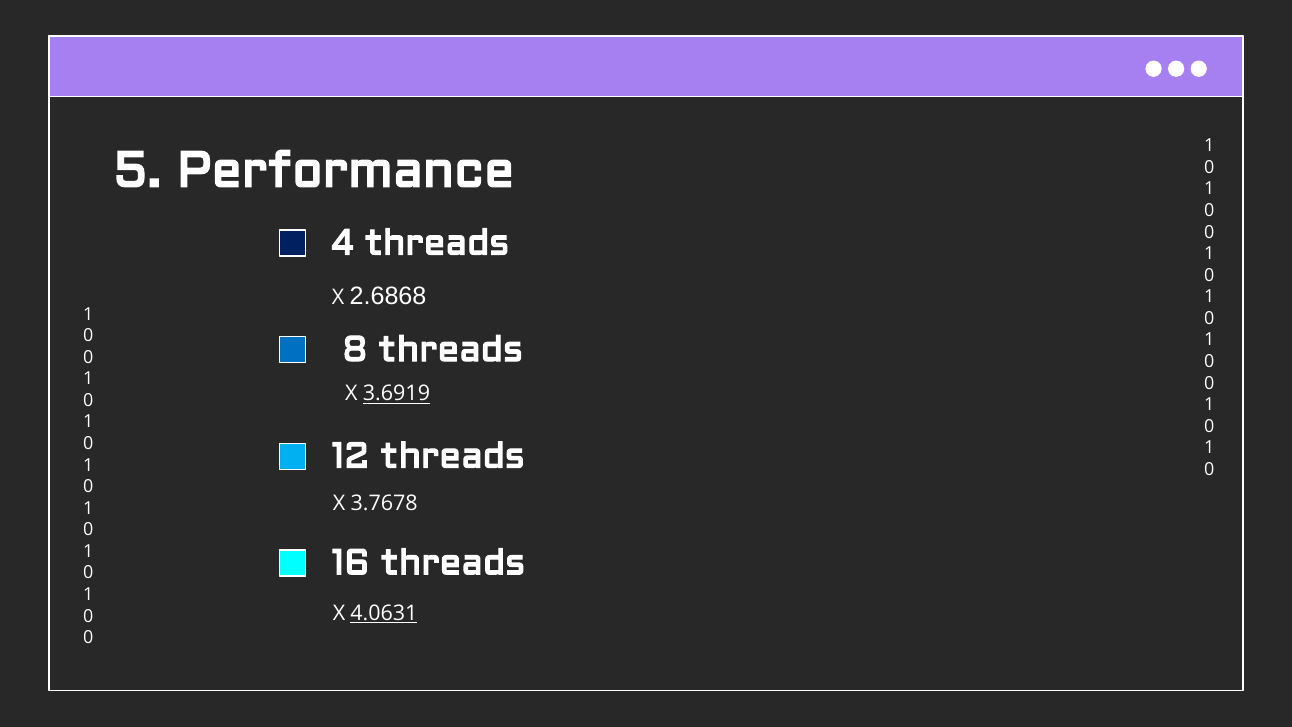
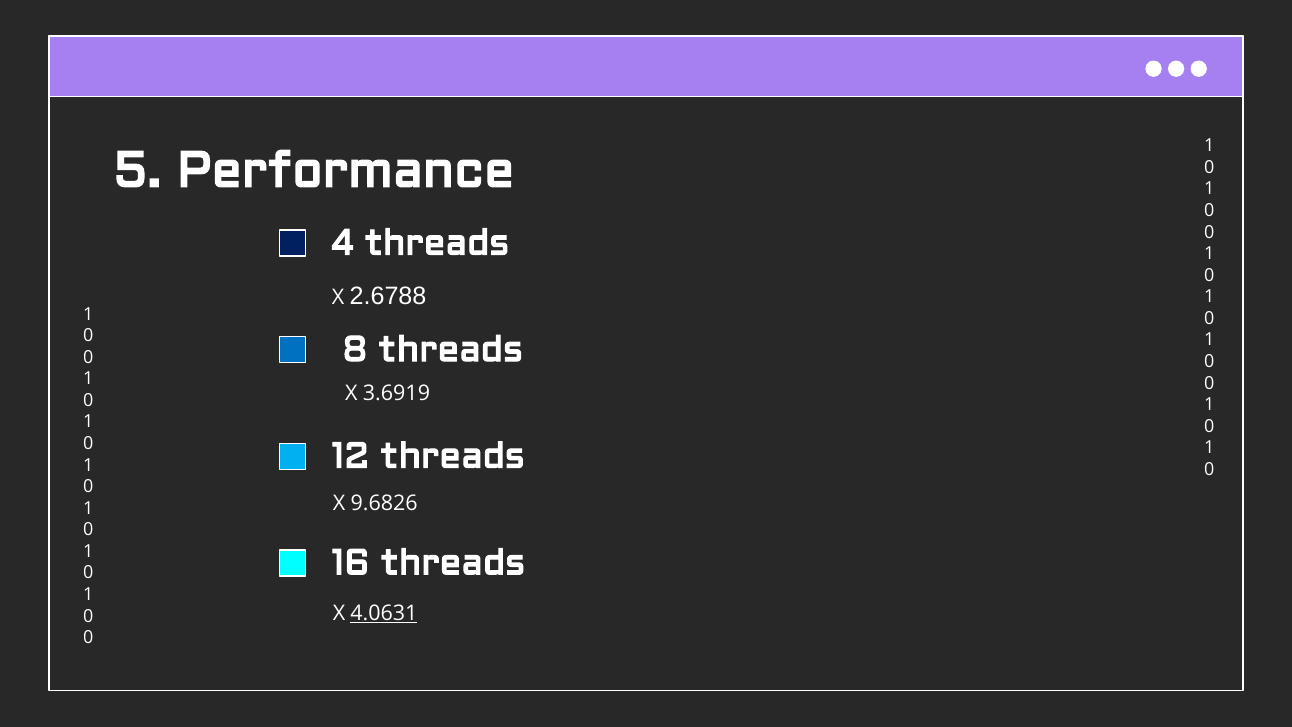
2.6868: 2.6868 -> 2.6788 (388, 296)
3.6919 underline: present -> none (396, 394)
3.7678: 3.7678 -> 9.6826 (384, 503)
